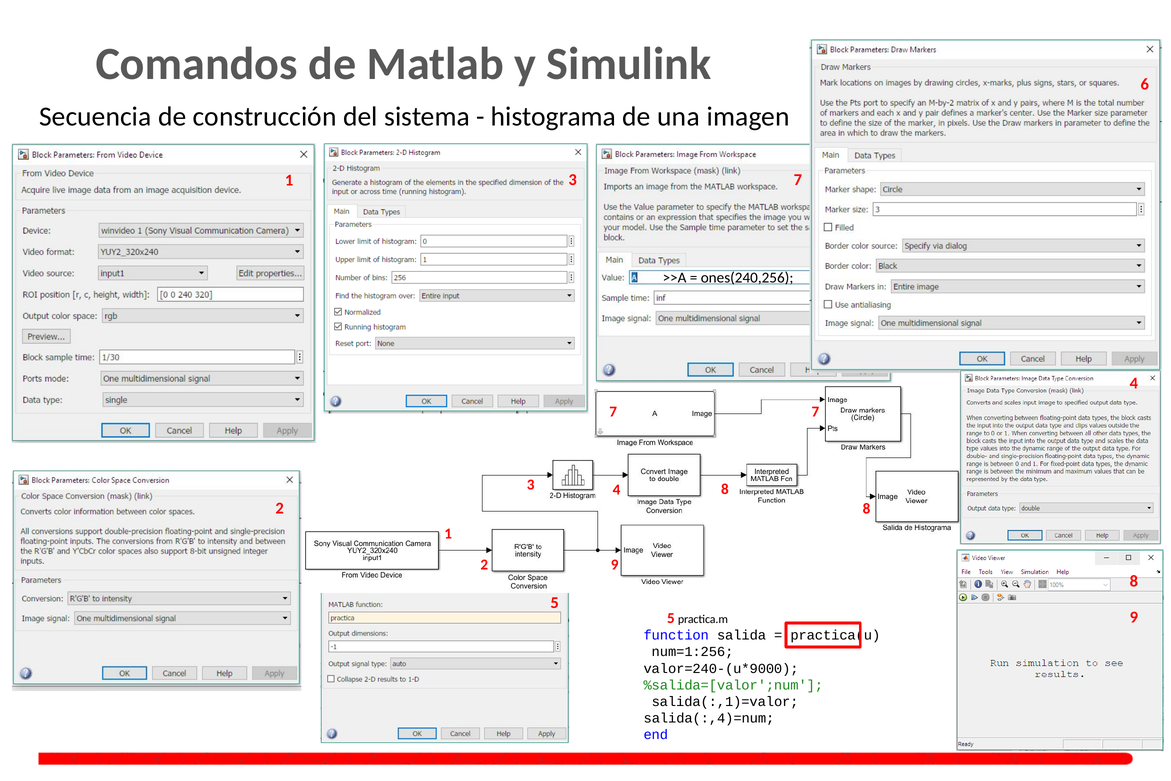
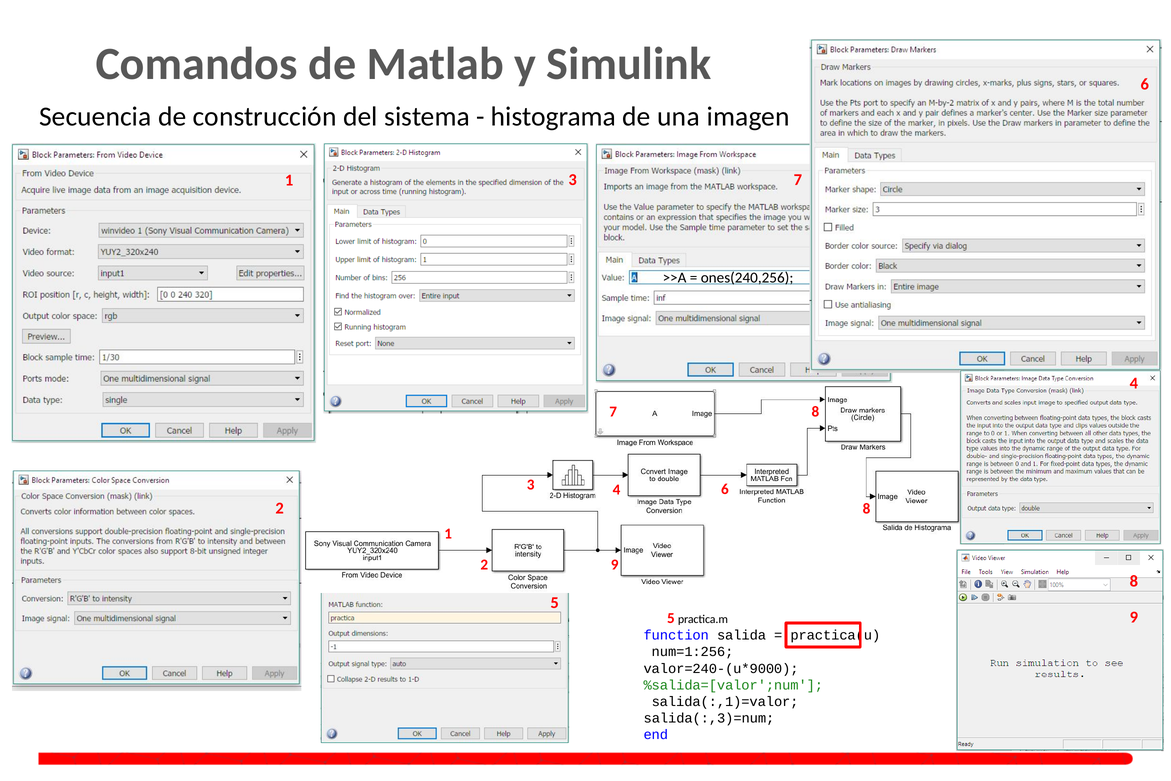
7 7: 7 -> 8 (815, 412)
4 8: 8 -> 6 (725, 489)
salida(:,4)=num: salida(:,4)=num -> salida(:,3)=num (709, 718)
